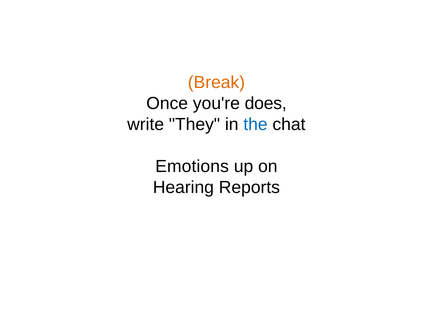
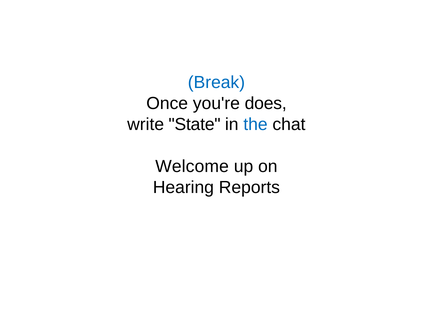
Break colour: orange -> blue (216, 82)
They: They -> State (195, 124)
Emotions: Emotions -> Welcome (192, 166)
